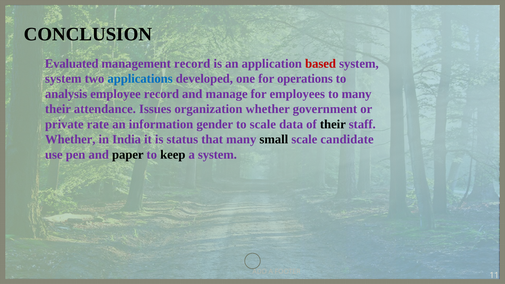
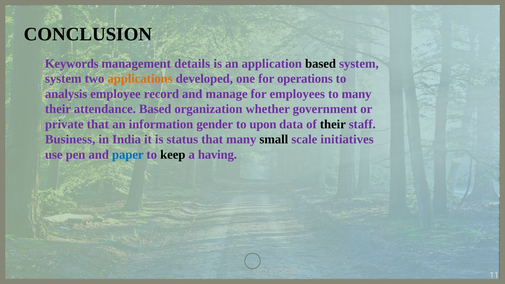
Evaluated: Evaluated -> Keywords (72, 64)
management record: record -> details (192, 64)
based colour: red -> black (321, 64)
applications colour: blue -> orange (140, 79)
attendance Issues: Issues -> Based (155, 109)
private rate: rate -> that (98, 124)
to scale: scale -> upon (263, 124)
Whether: Whether -> Business (70, 139)
candidate: candidate -> initiatives (347, 139)
paper colour: black -> blue (128, 155)
a system: system -> having (217, 155)
